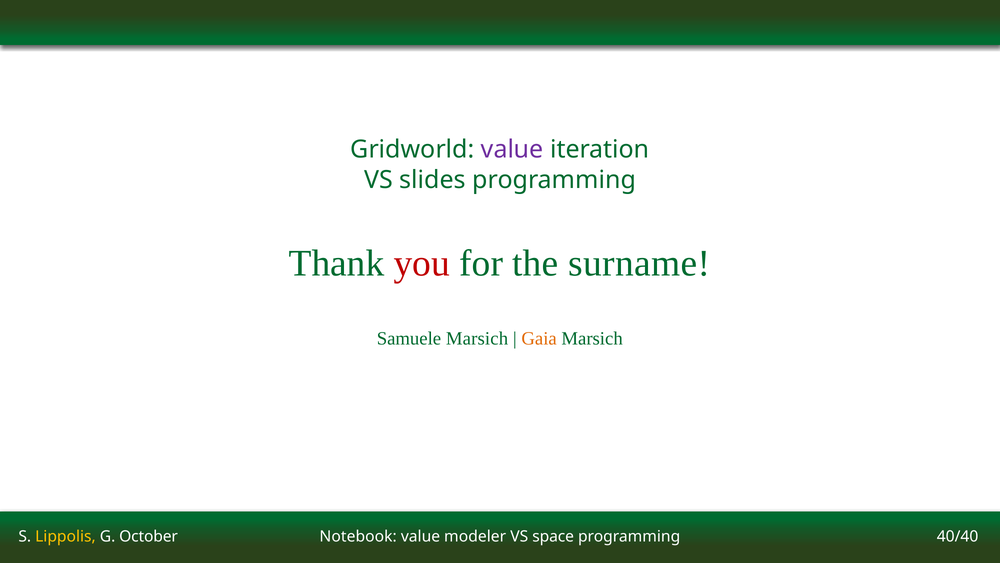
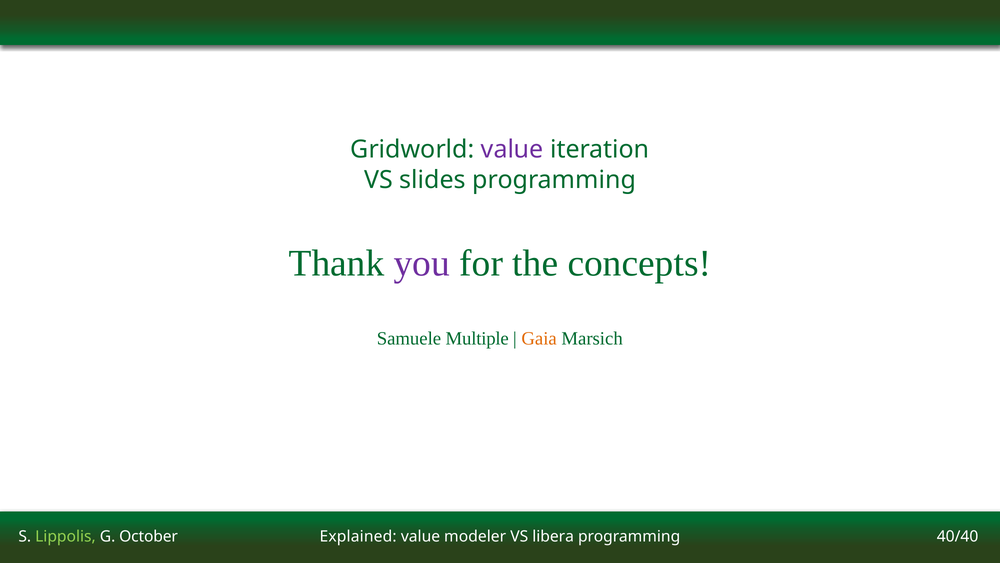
you colour: red -> purple (422, 263)
surname: surname -> concepts (639, 263)
Samuele Marsich: Marsich -> Multiple (477, 338)
Lippolis colour: yellow -> light green (65, 536)
Notebook: Notebook -> Explained (358, 536)
space: space -> libera (553, 536)
